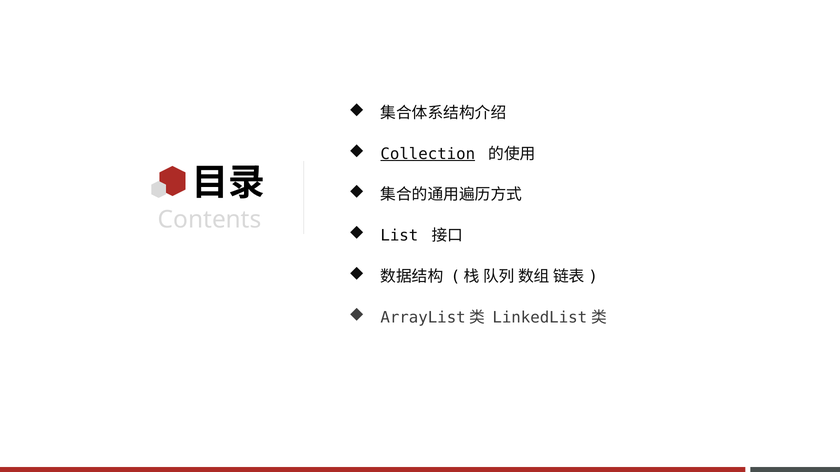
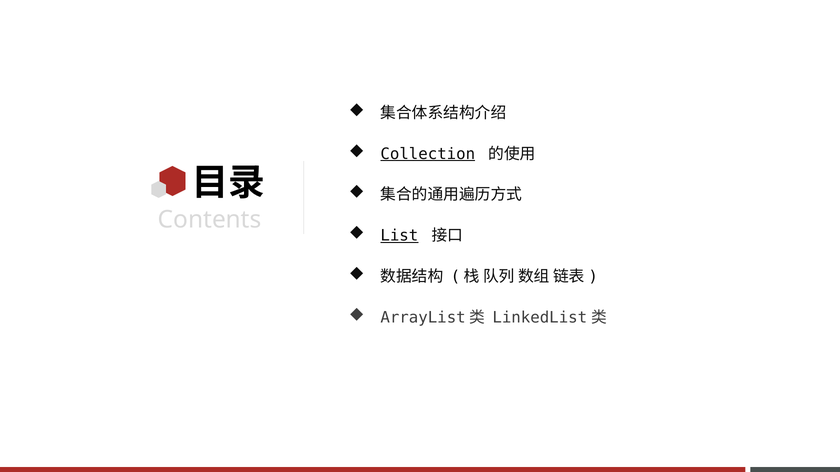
List underline: none -> present (399, 236)
